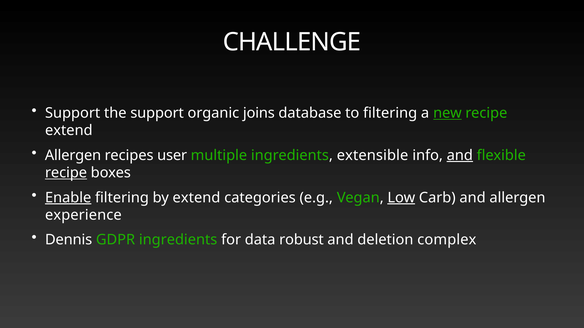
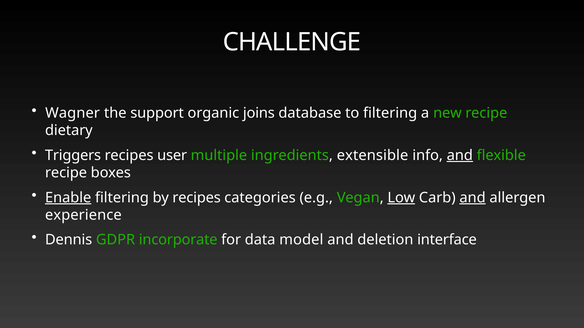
Support: Support -> Wagner (73, 113)
new underline: present -> none (447, 113)
extend: extend -> dietary (69, 131)
Allergen: Allergen -> Triggers (73, 156)
recipe underline: present -> none (66, 173)
by extend: extend -> recipes (197, 198)
and underline: none -> present (473, 198)
GDPR ingredients: ingredients -> incorporate (178, 240)
robust: robust -> model (301, 240)
complex: complex -> interface (447, 240)
